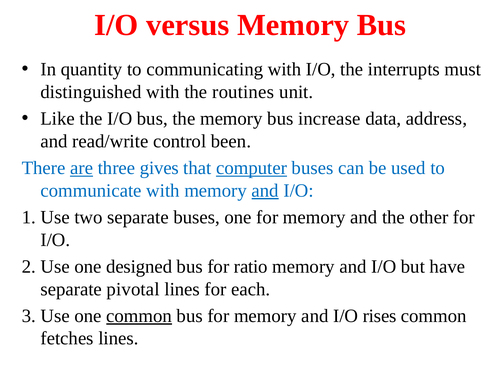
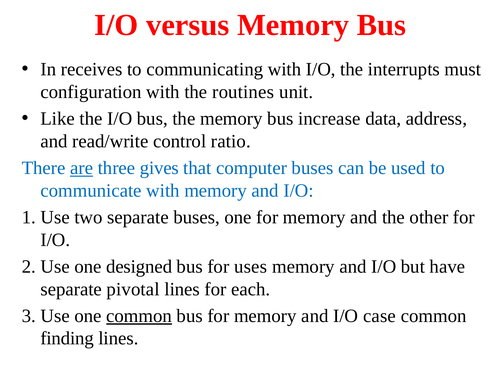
quantity: quantity -> receives (92, 69)
distinguished: distinguished -> configuration (91, 92)
been: been -> ratio (231, 141)
computer underline: present -> none (252, 168)
and underline: present -> none (265, 190)
ratio: ratio -> uses (251, 266)
rises: rises -> case (379, 316)
fetches: fetches -> finding (67, 338)
